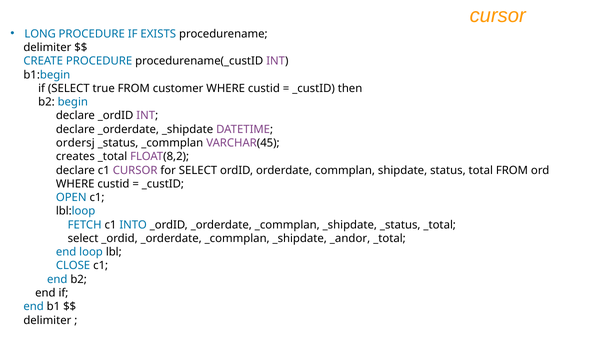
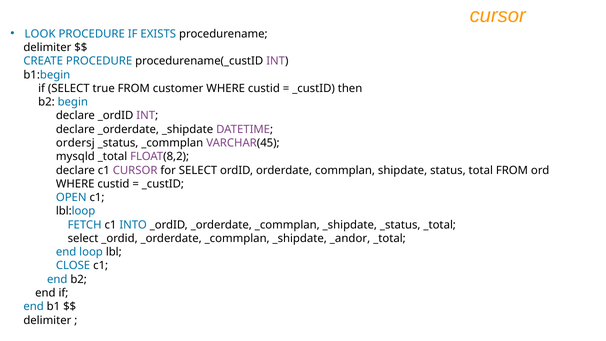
LONG: LONG -> LOOK (40, 34)
creates: creates -> mysqld (75, 157)
